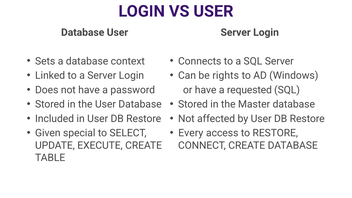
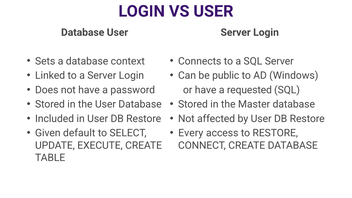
rights: rights -> public (226, 76)
special: special -> default (79, 133)
